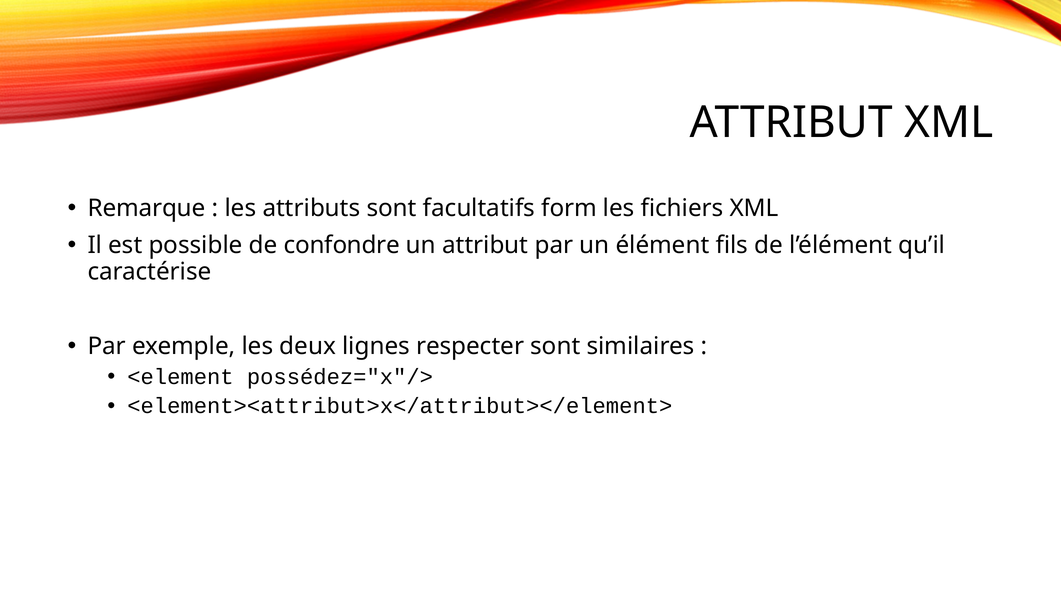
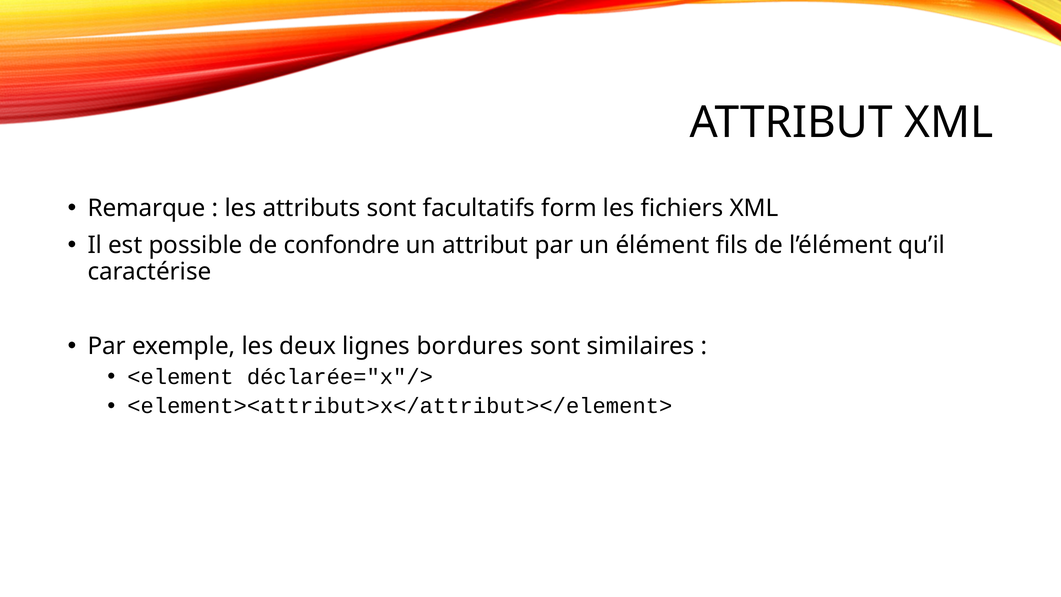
respecter: respecter -> bordures (470, 346)
possédez="x"/>: possédez="x"/> -> déclarée="x"/> (340, 377)
